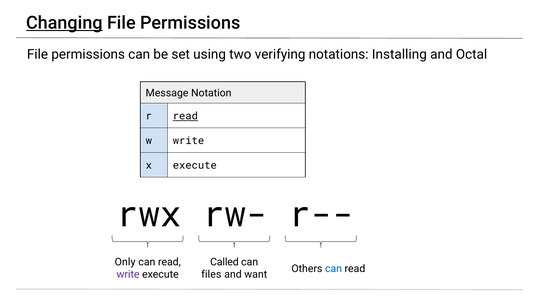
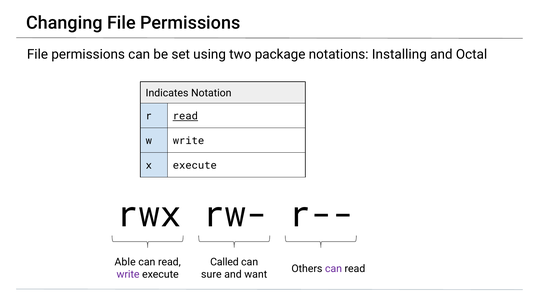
Changing underline: present -> none (64, 23)
verifying: verifying -> package (280, 54)
Message: Message -> Indicates (167, 93)
Only: Only -> Able (125, 262)
can colour: blue -> purple (333, 269)
files: files -> sure (211, 275)
